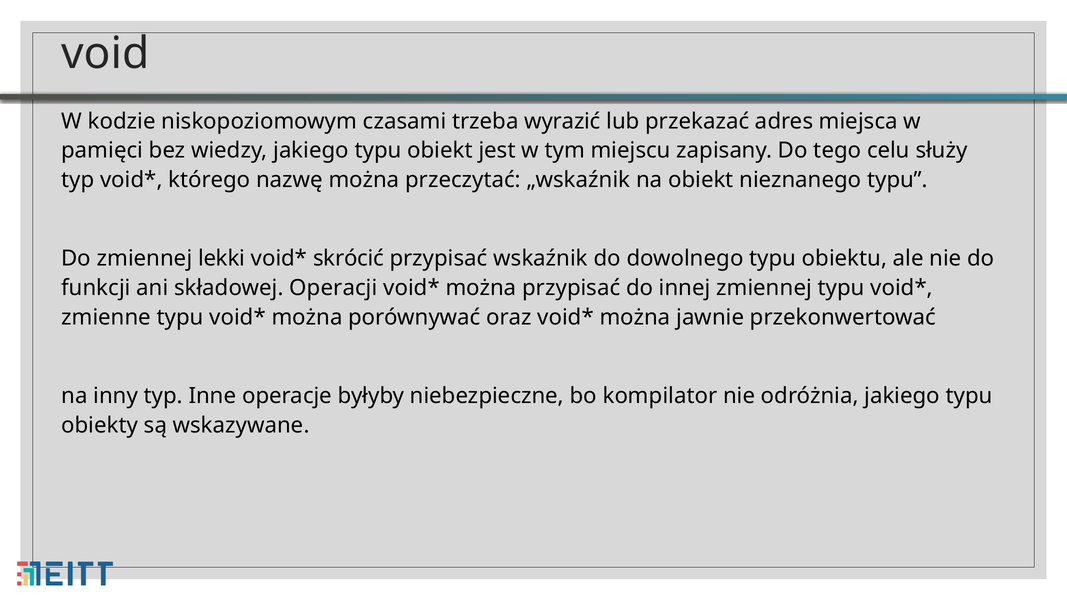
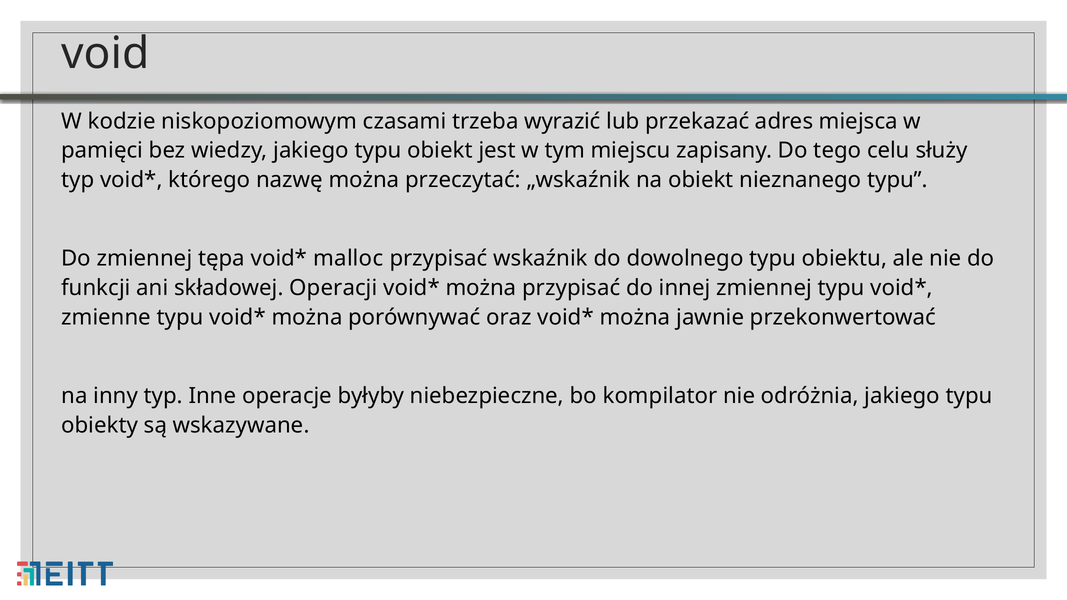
lekki: lekki -> tępa (221, 259)
skrócić: skrócić -> malloc (348, 259)
